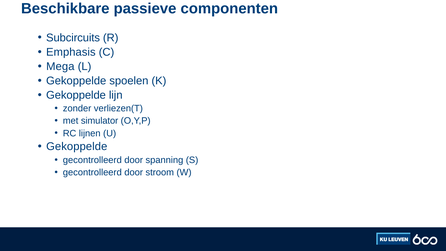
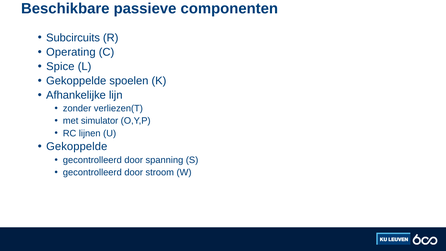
Emphasis: Emphasis -> Operating (71, 52)
Mega: Mega -> Spice (60, 66)
Gekoppelde: Gekoppelde -> Afhankelijke (76, 95)
